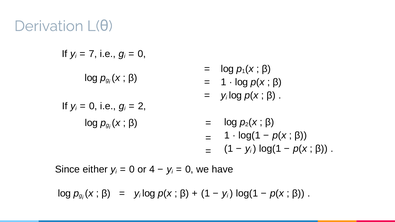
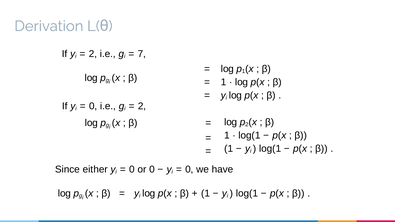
7: 7 -> 2 (93, 54)
0: 0 -> 7 (142, 54)
or 4: 4 -> 0 (152, 170)
